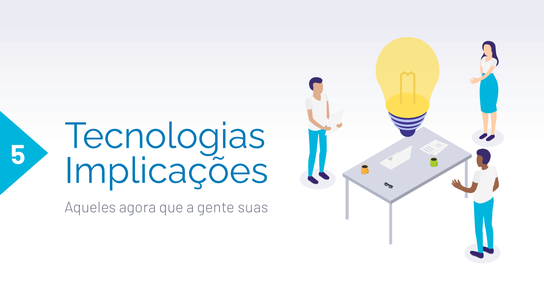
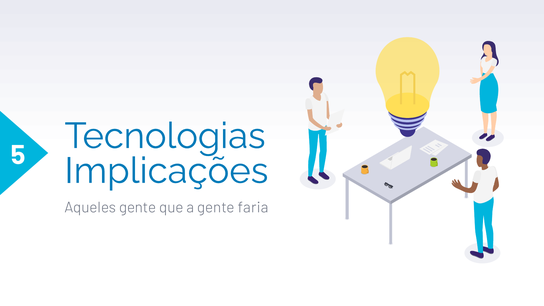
Aqueles agora: agora -> gente (138, 208)
suas: suas -> faria (253, 208)
